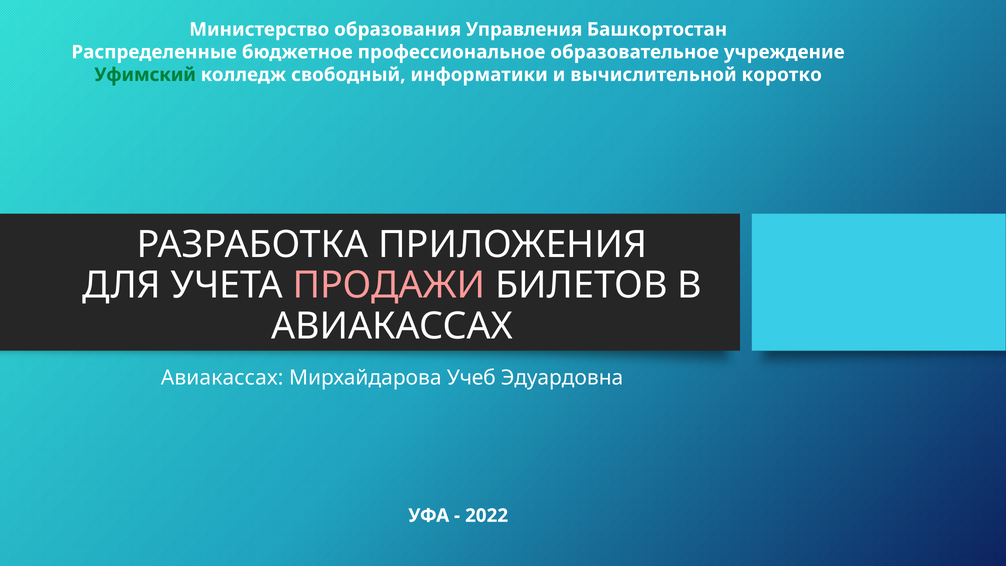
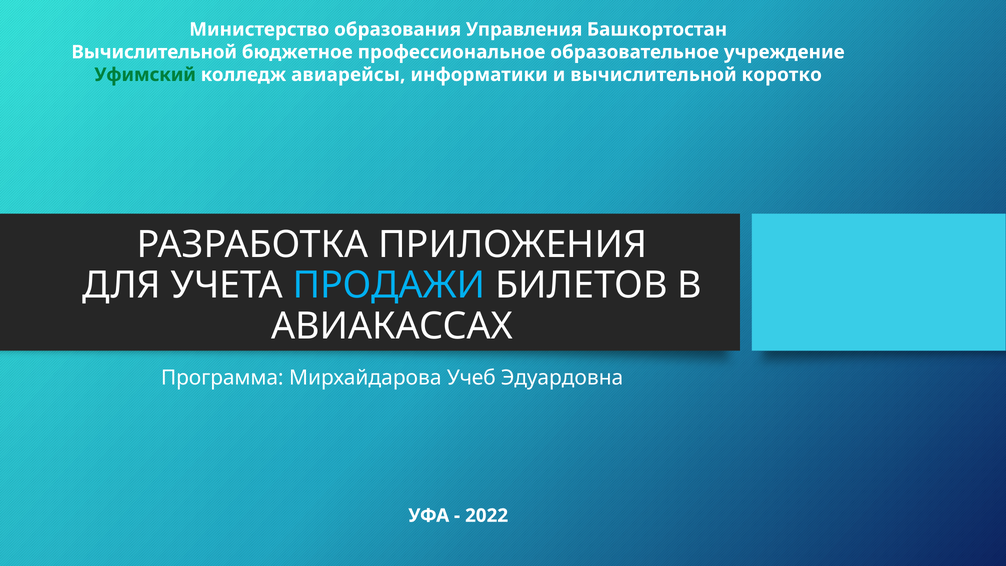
Распределенные: Распределенные -> Вычислительной (154, 52)
свободный: свободный -> авиарейсы (348, 75)
ПРОДАЖИ colour: pink -> light blue (389, 285)
Авиакассах: Авиакассах -> Программа (222, 378)
